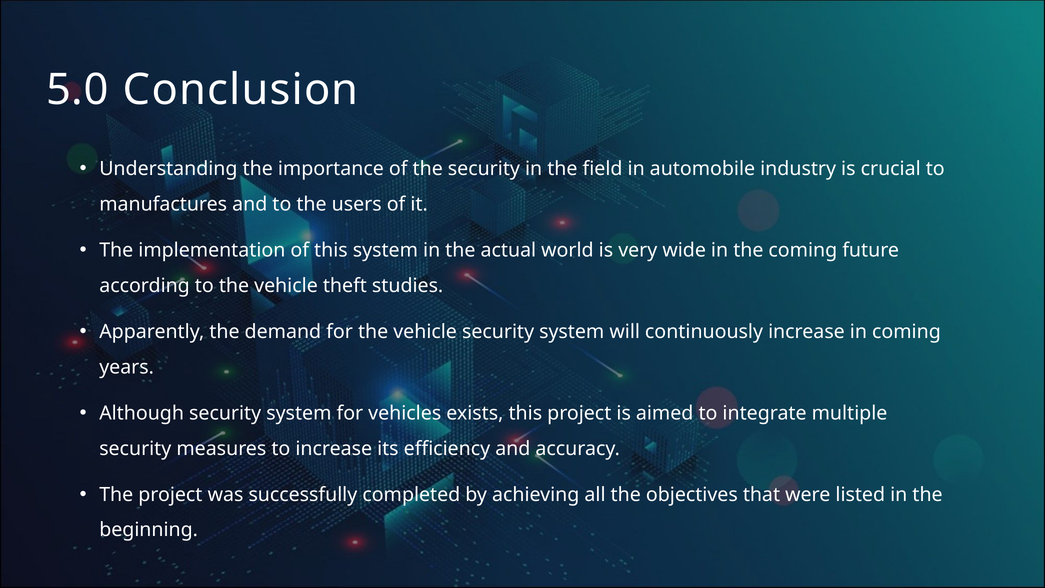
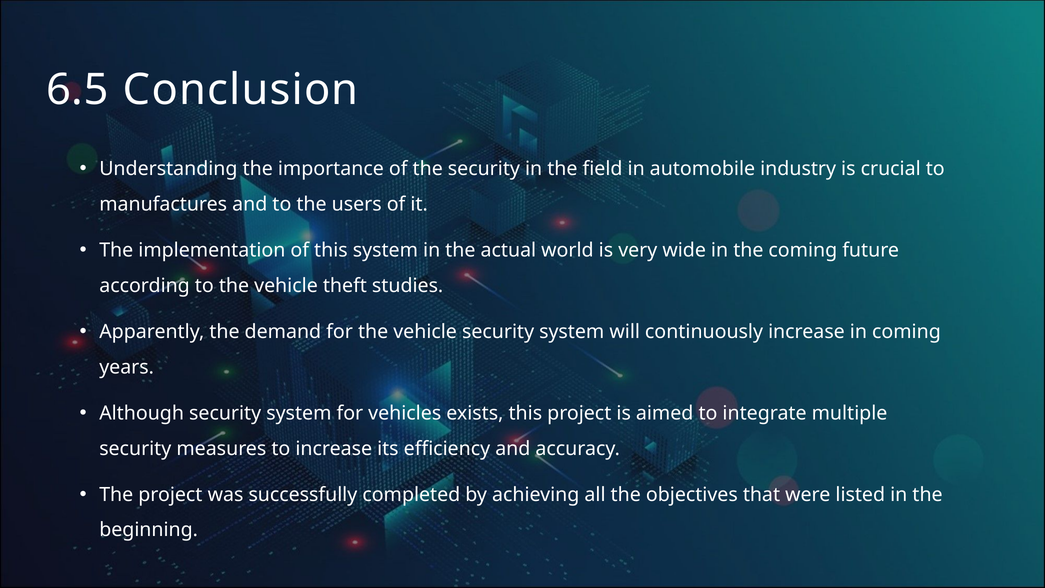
5.0: 5.0 -> 6.5 (77, 90)
